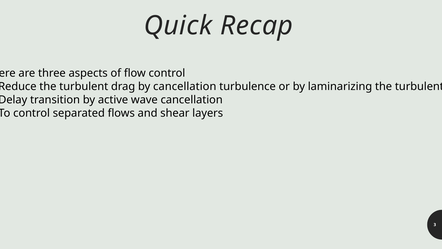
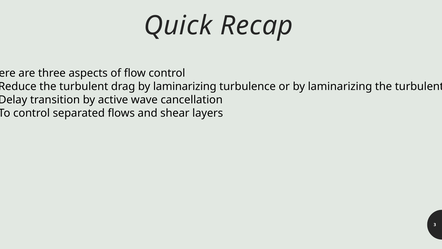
drag by cancellation: cancellation -> laminarizing (185, 86)
